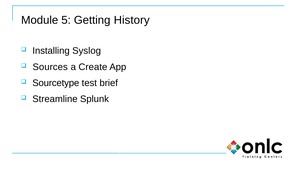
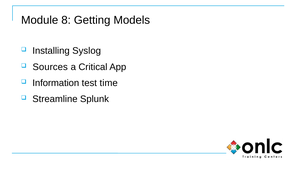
5: 5 -> 8 (66, 20)
History: History -> Models (132, 20)
Create: Create -> Critical (93, 67)
Sourcetype: Sourcetype -> Information (56, 83)
brief: brief -> time (109, 83)
